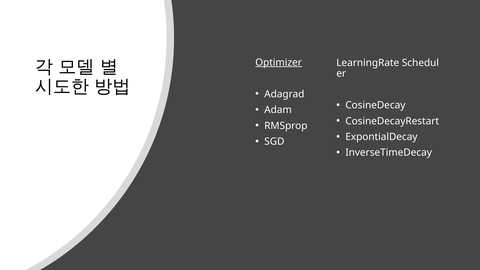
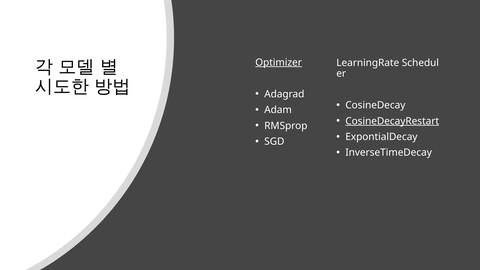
CosineDecayRestart underline: none -> present (392, 121)
